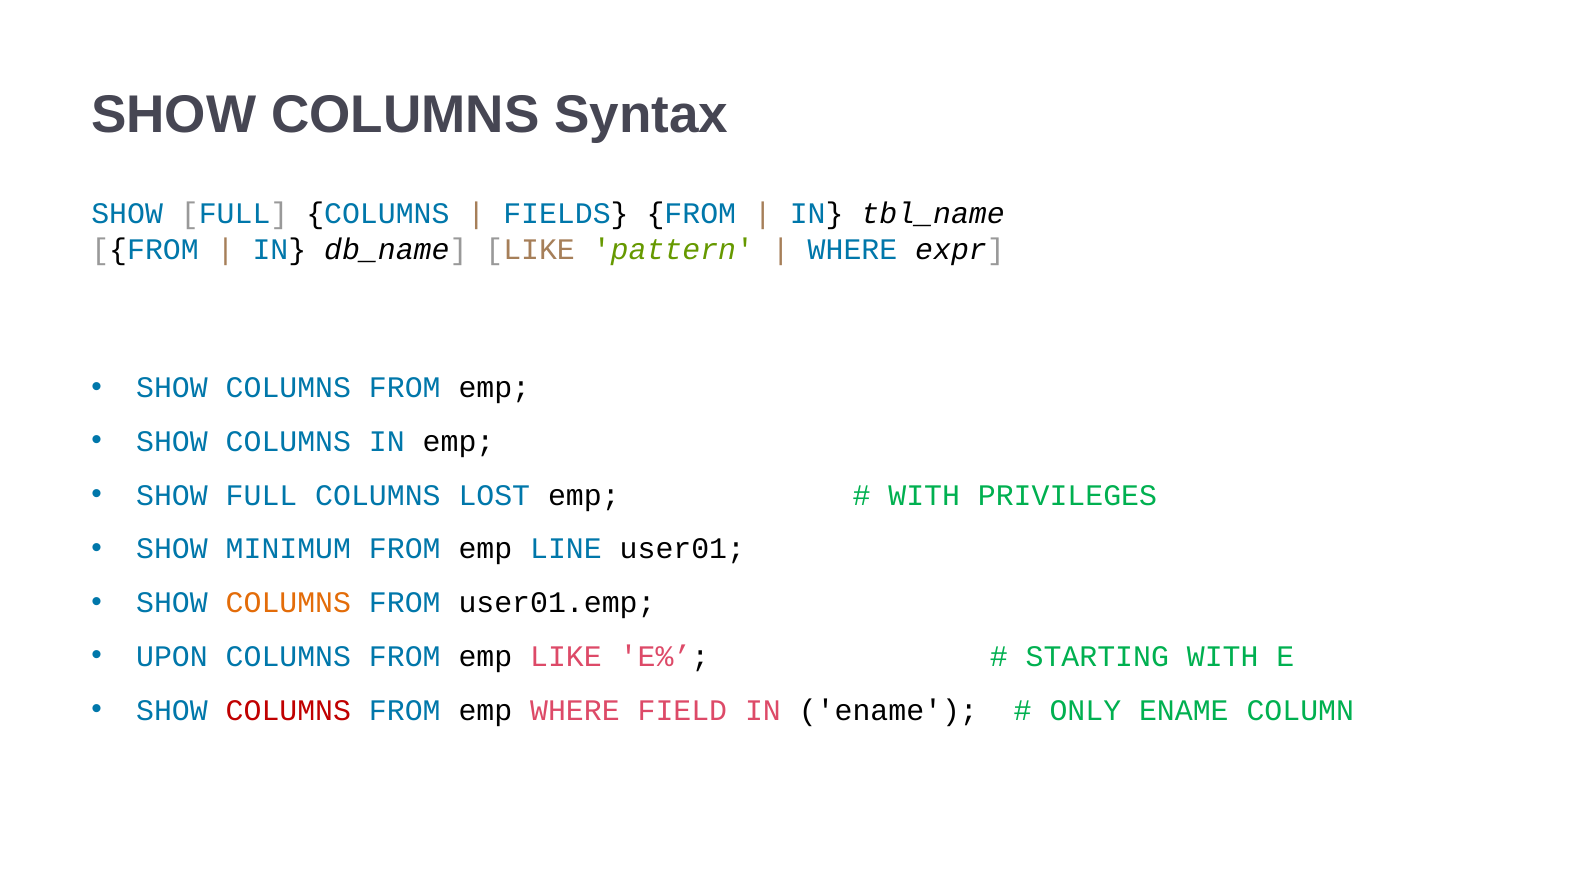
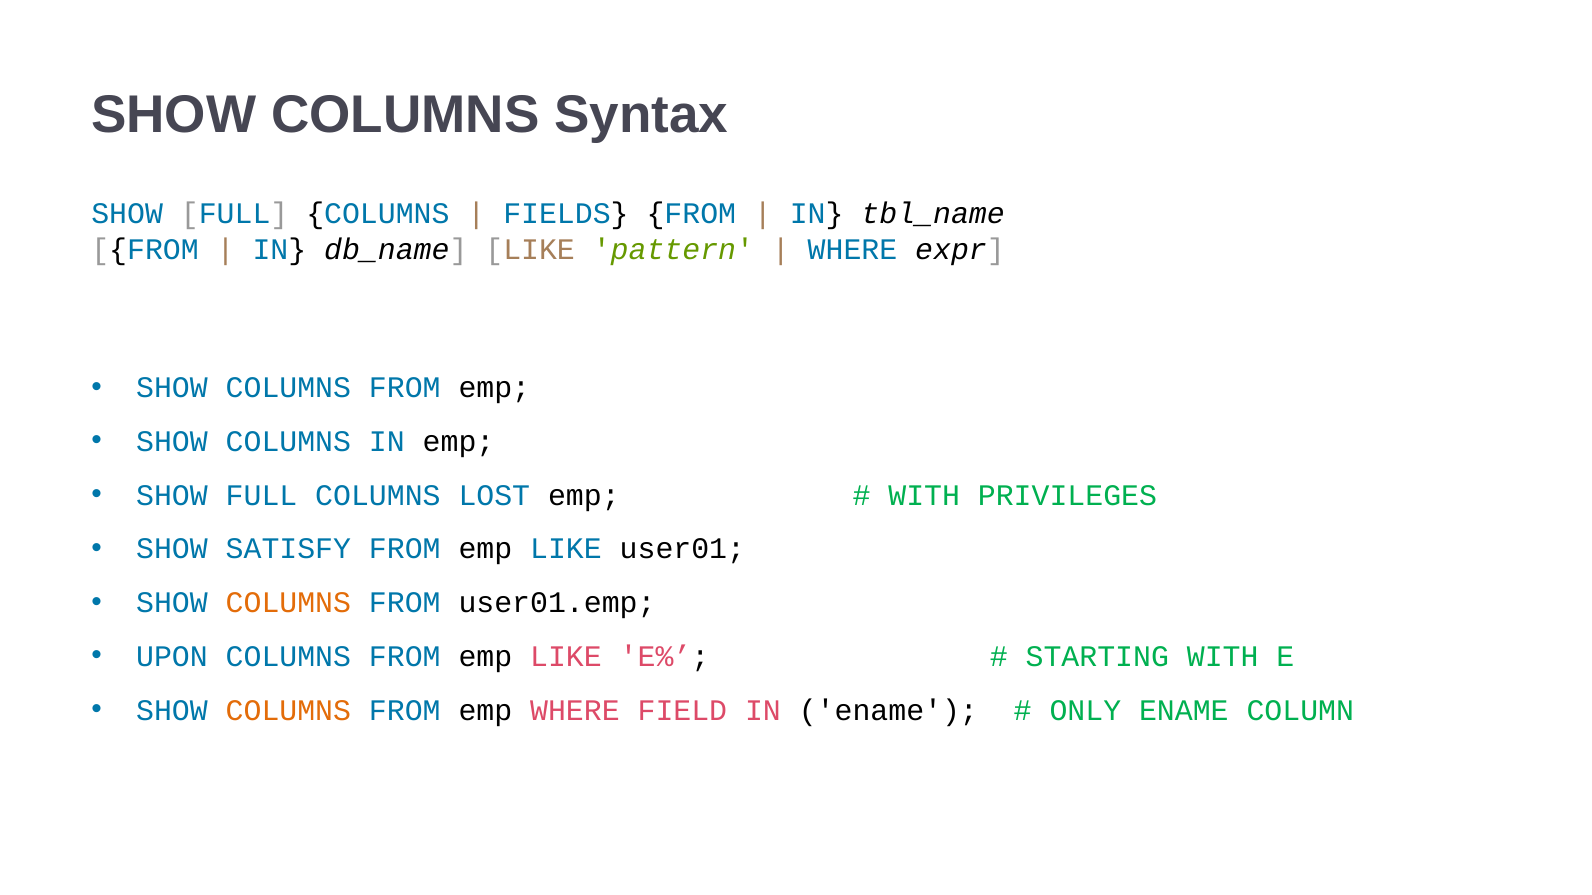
MINIMUM: MINIMUM -> SATISFY (288, 549)
LINE: LINE -> LIKE (566, 549)
COLUMNS colour: red -> orange (288, 711)
